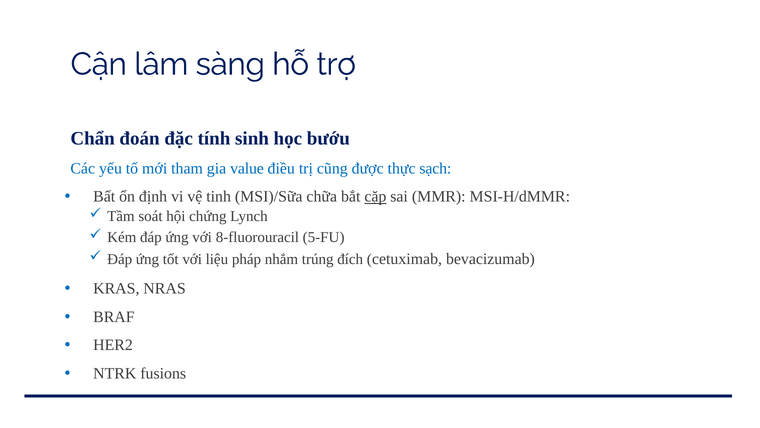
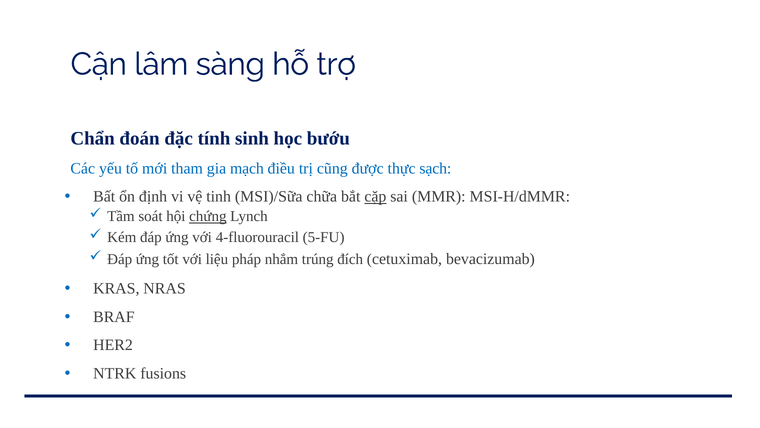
value: value -> mạch (247, 168)
chứng underline: none -> present (208, 216)
8-fluorouracil: 8-fluorouracil -> 4-fluorouracil (257, 237)
